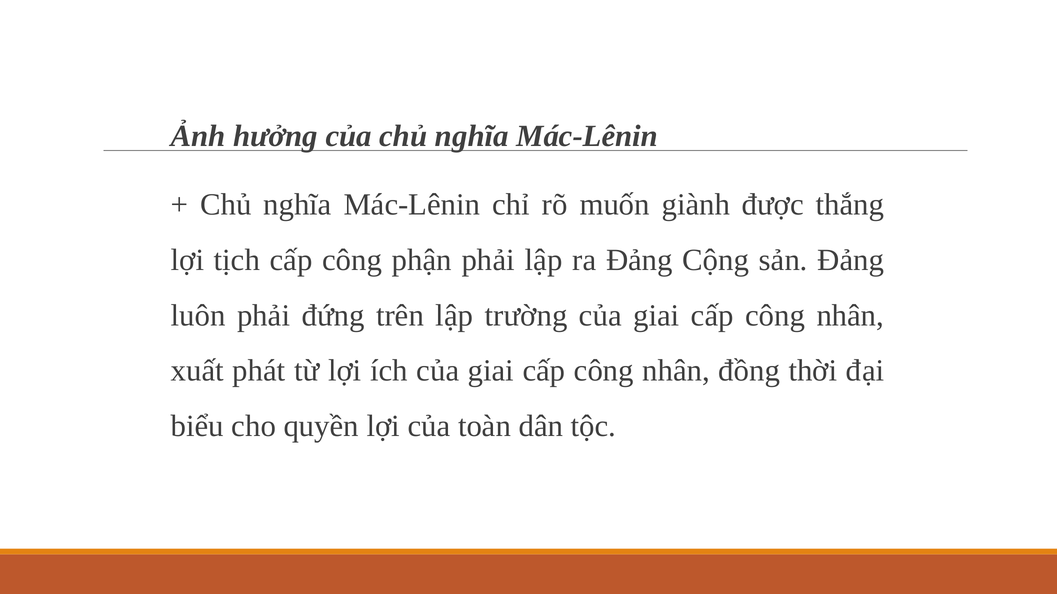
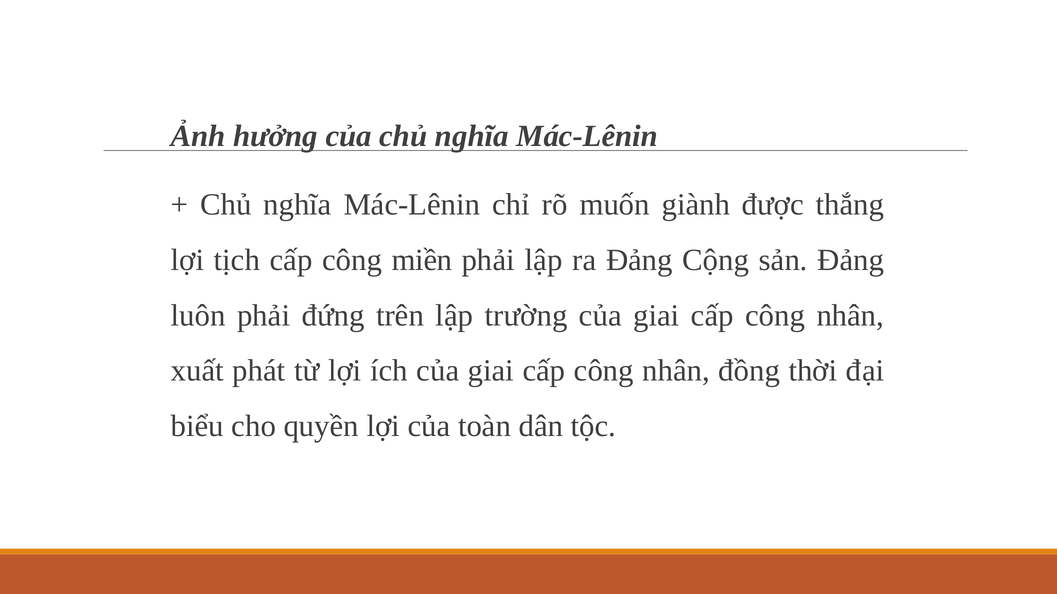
phận: phận -> miền (422, 260)
